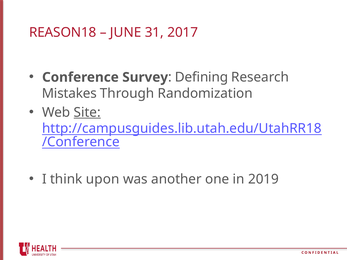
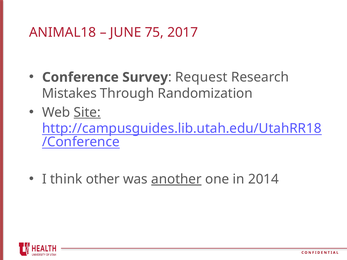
REASON18: REASON18 -> ANIMAL18 (63, 32)
31: 31 -> 75 (154, 32)
Defining: Defining -> Request (201, 77)
upon: upon -> other (103, 179)
another underline: none -> present (176, 179)
2019: 2019 -> 2014 (263, 179)
